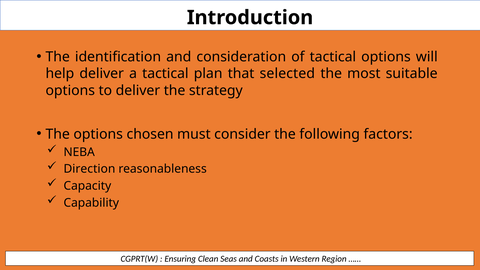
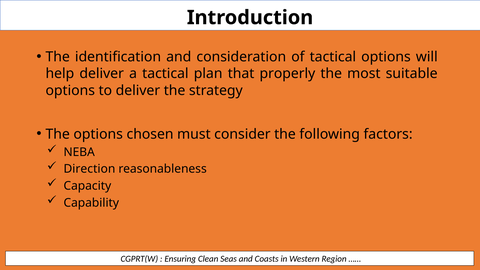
selected: selected -> properly (287, 74)
